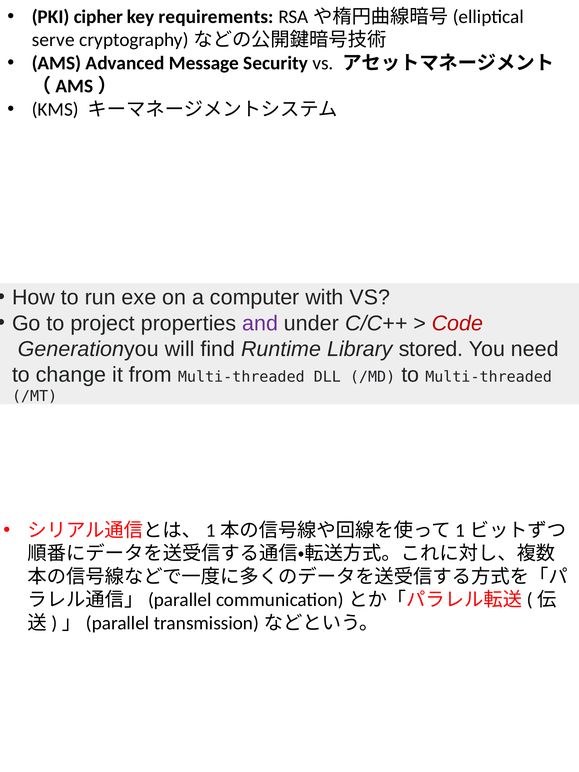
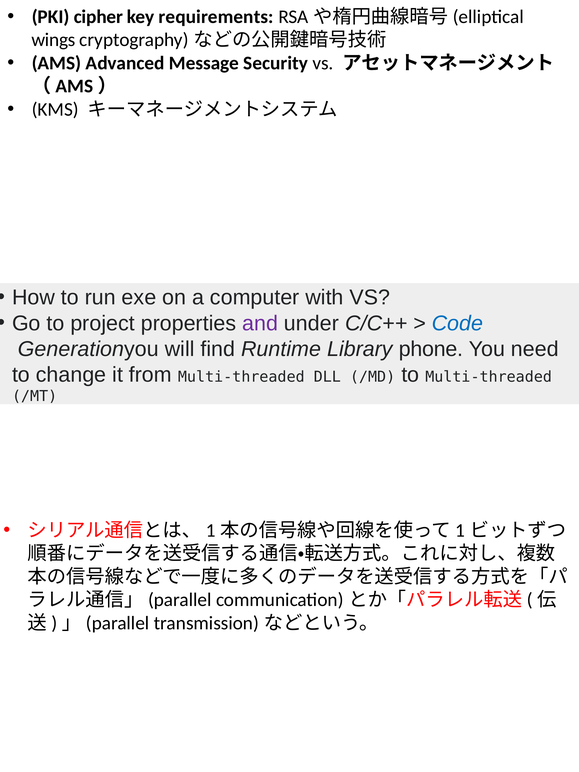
serve: serve -> wings (53, 40)
Code colour: red -> blue (457, 323)
stored: stored -> phone (431, 349)
